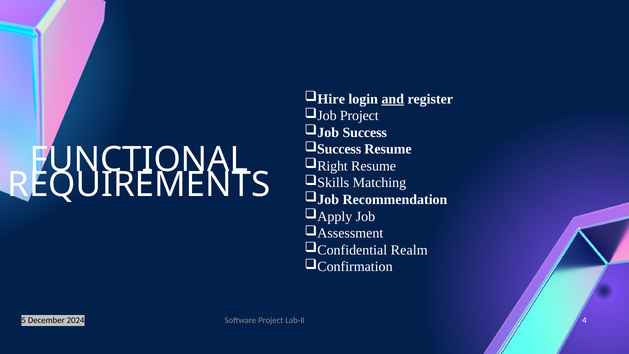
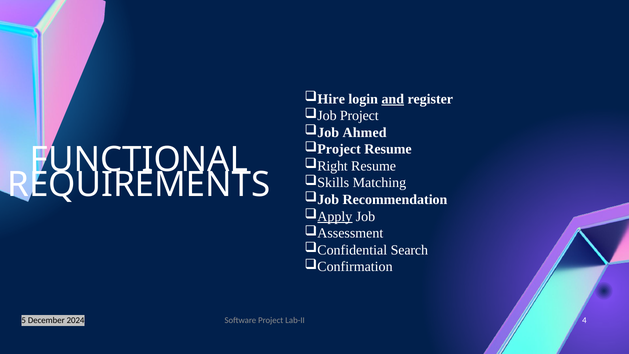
Job Success: Success -> Ahmed (365, 132)
Success: Success -> Project (339, 149)
Apply underline: none -> present (335, 216)
Realm: Realm -> Search (409, 250)
